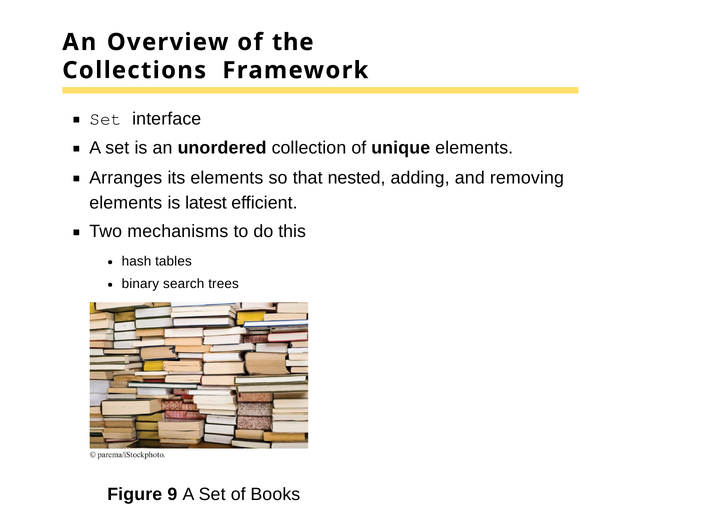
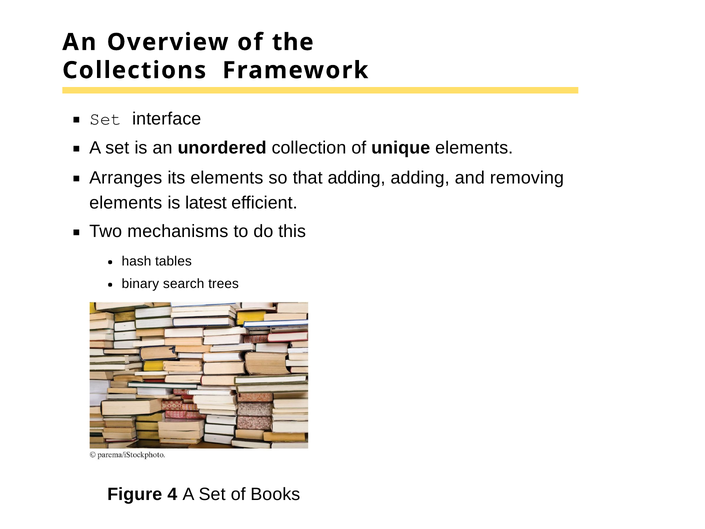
that nested: nested -> adding (357, 178)
9: 9 -> 4 (172, 494)
